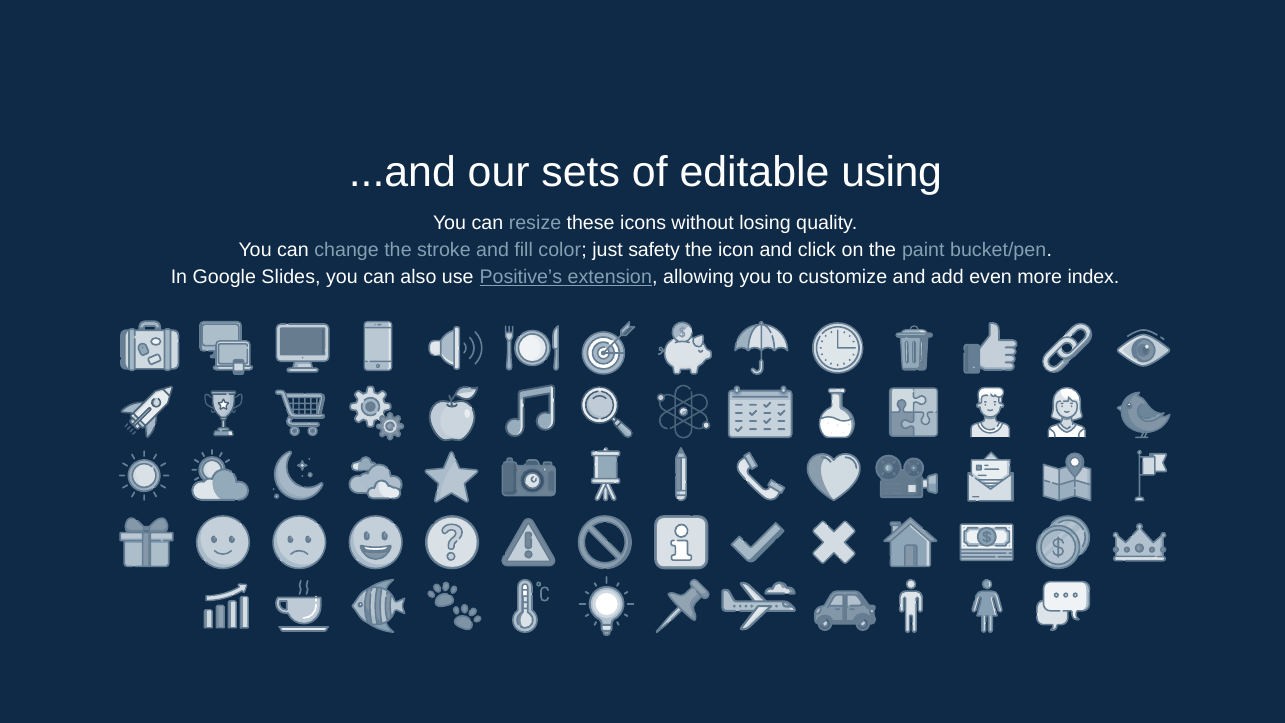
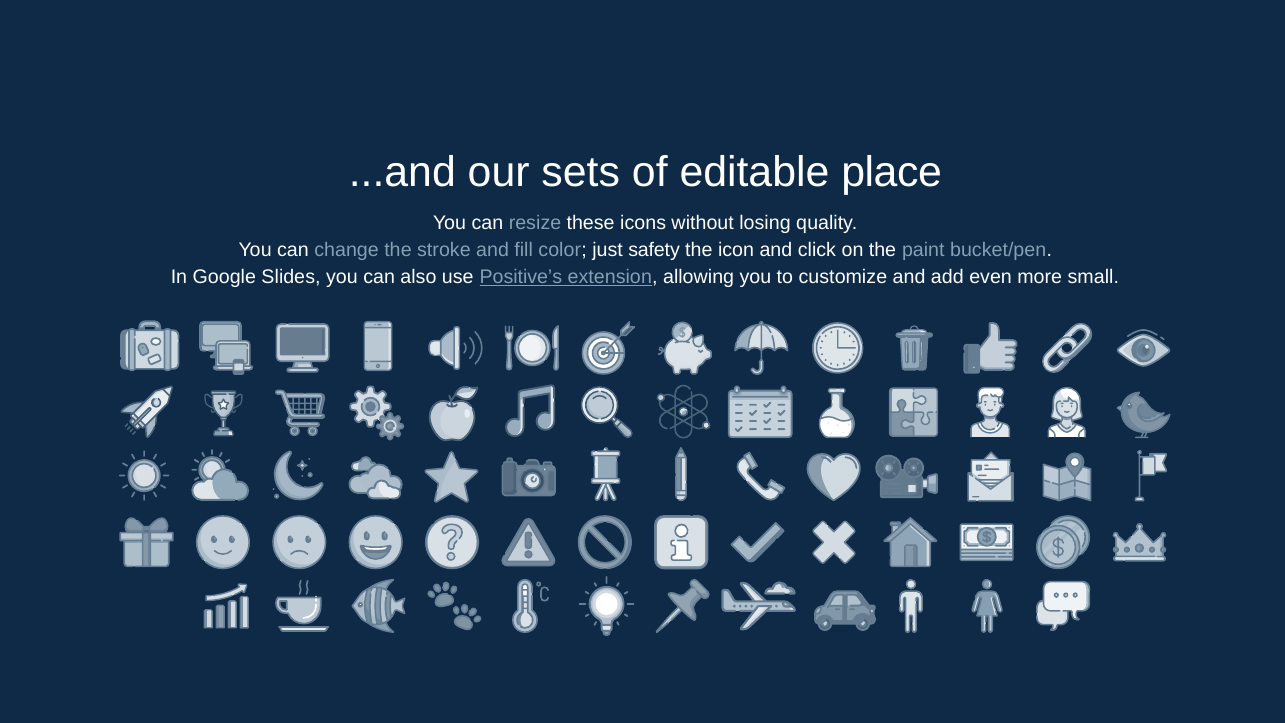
using: using -> place (892, 173)
index: index -> small (1093, 277)
